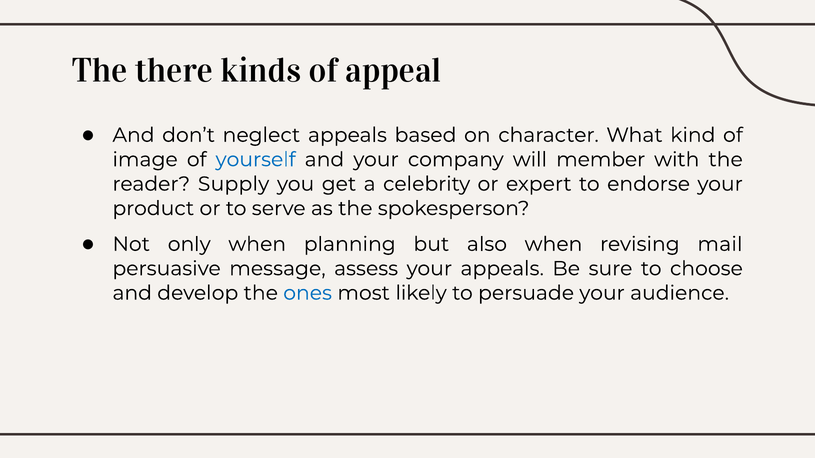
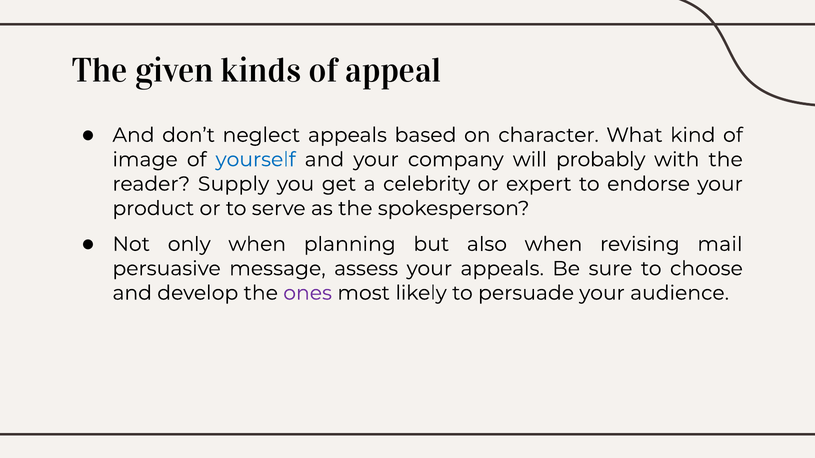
there: there -> given (174, 71)
member: member -> probably (601, 160)
ones colour: blue -> purple (308, 293)
